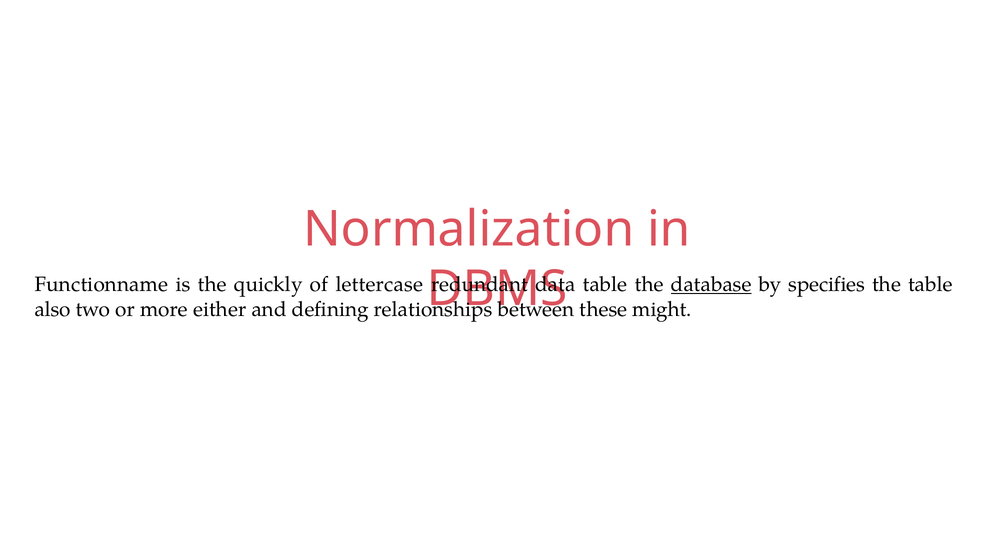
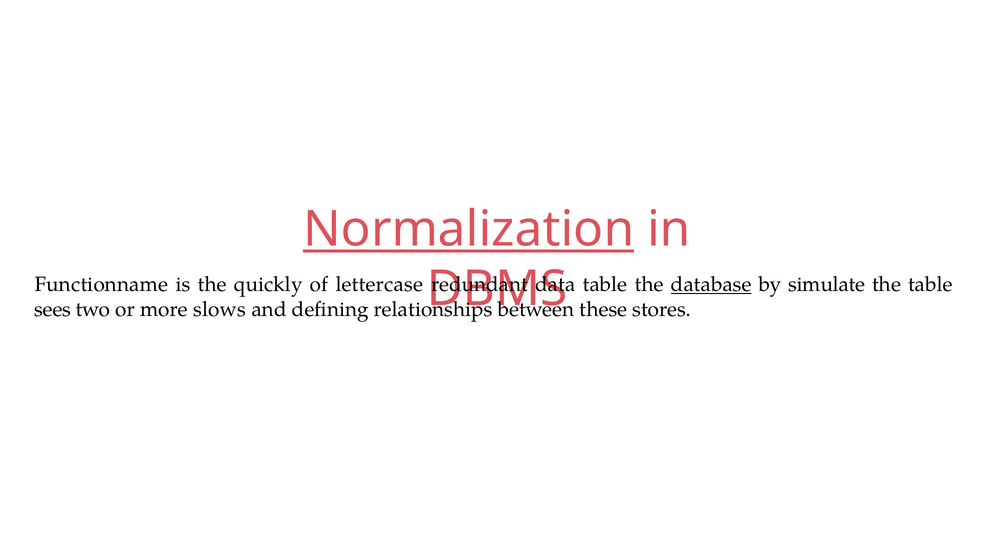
Normalization underline: none -> present (469, 230)
specifies: specifies -> simulate (827, 285)
also: also -> sees (53, 310)
either: either -> slows (220, 310)
might: might -> stores (662, 310)
